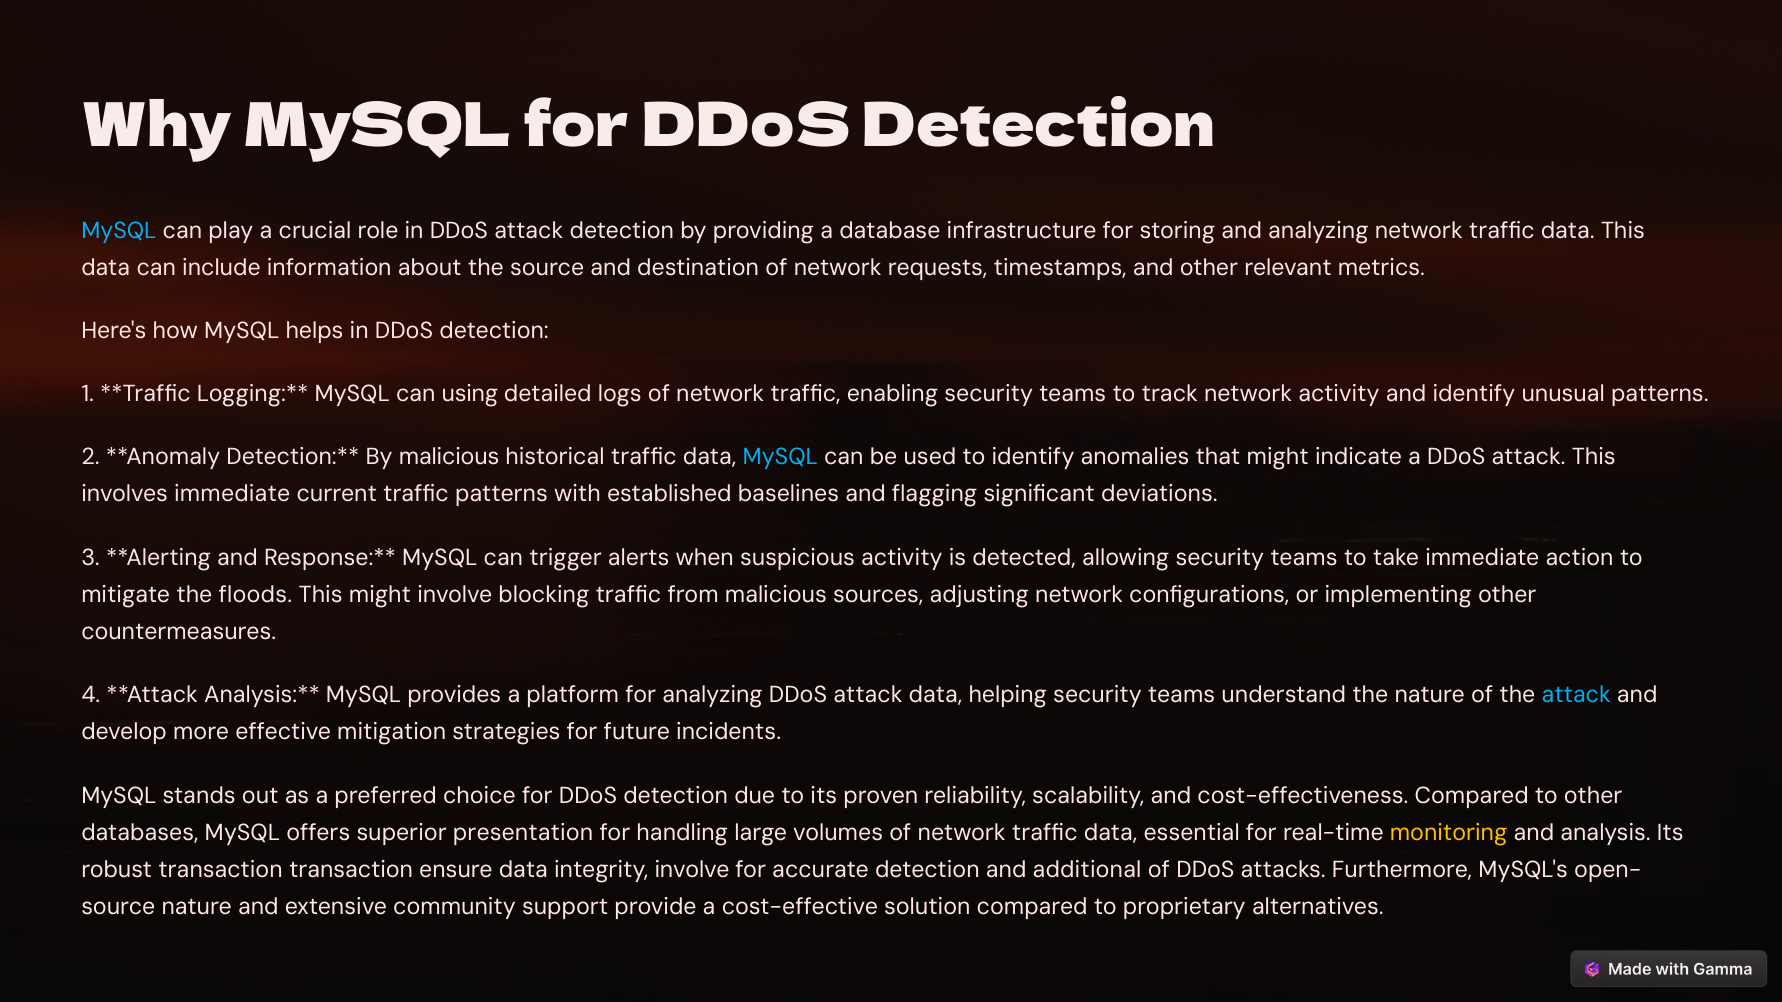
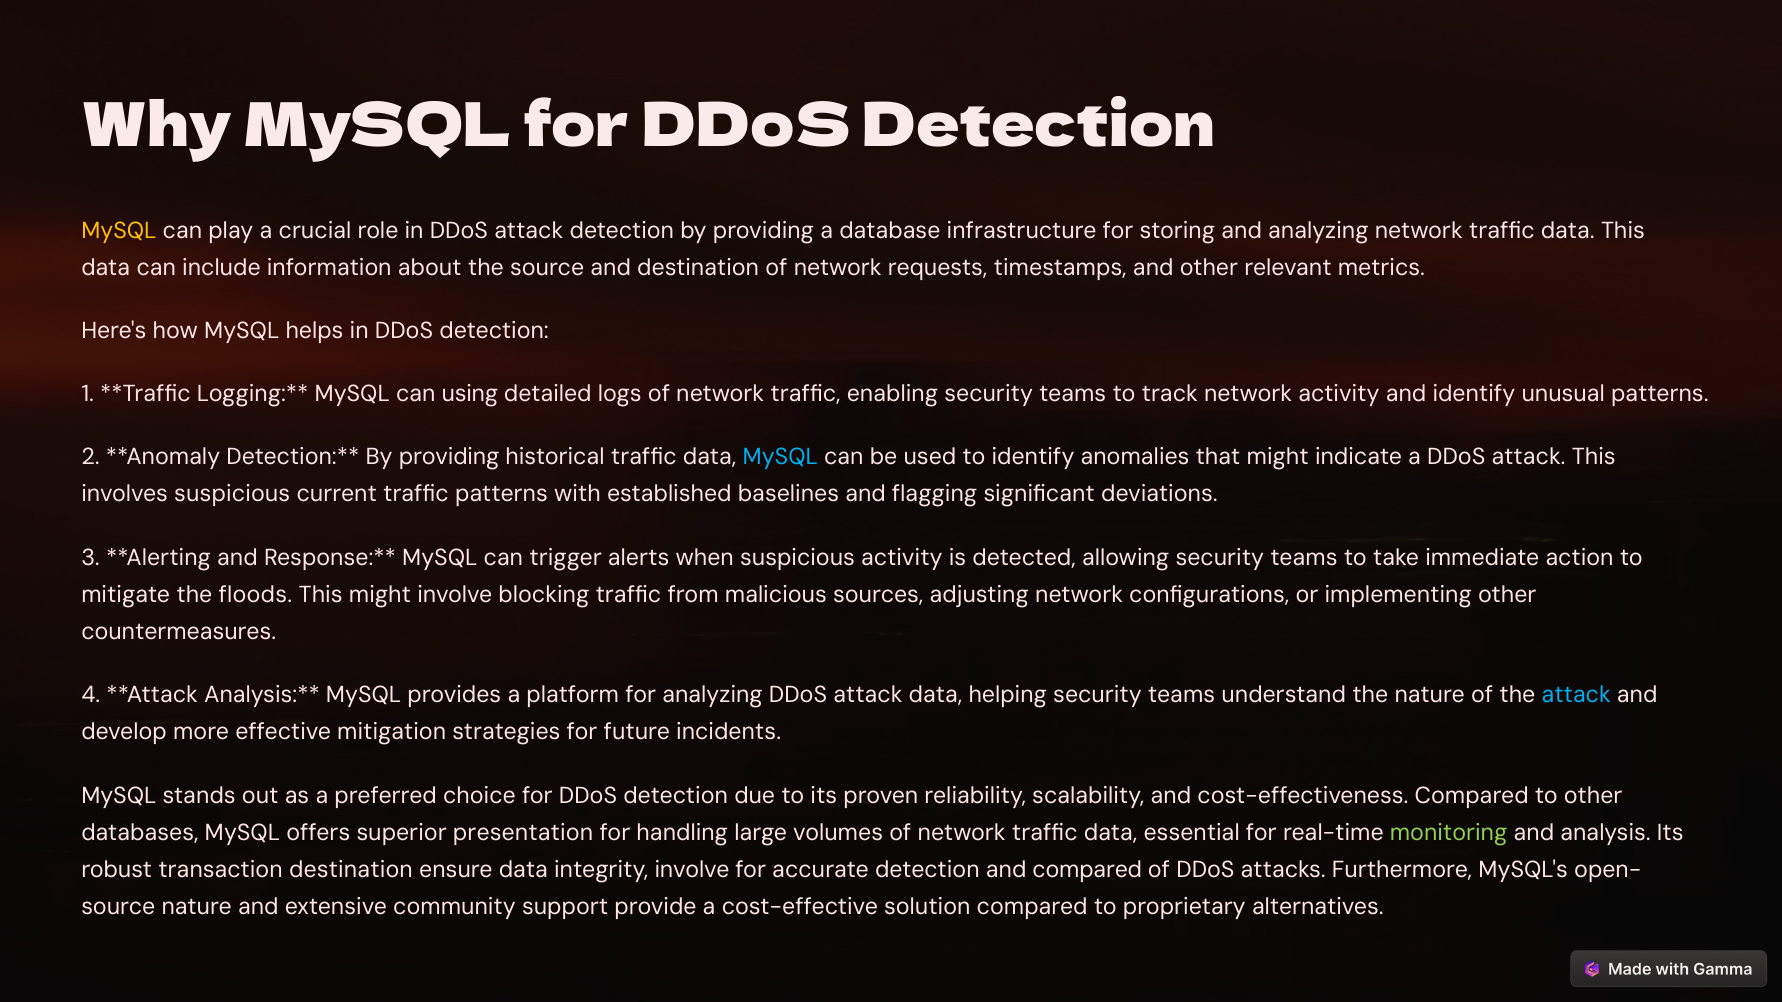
MySQL colour: light blue -> yellow (119, 230)
malicious: malicious -> providing (449, 457)
involves immediate: immediate -> suspicious (232, 494)
monitoring colour: yellow -> light green (1449, 833)
transaction transaction: transaction -> destination (351, 870)
and additional: additional -> compared (1087, 870)
